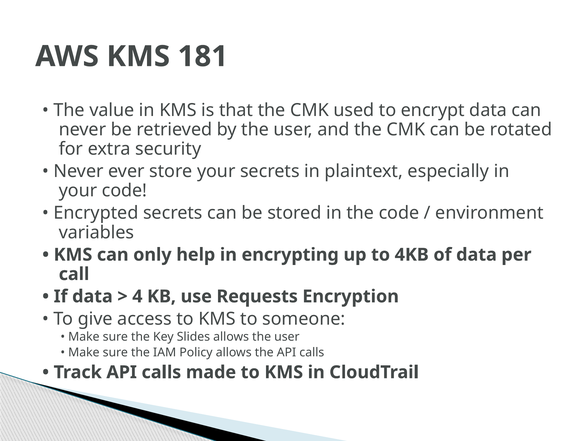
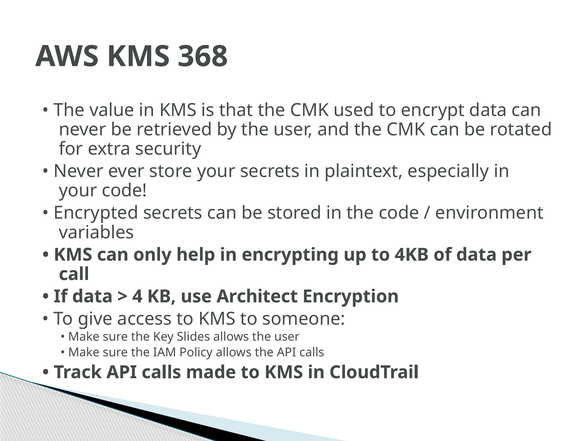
181: 181 -> 368 (203, 56)
Requests: Requests -> Architect (257, 296)
